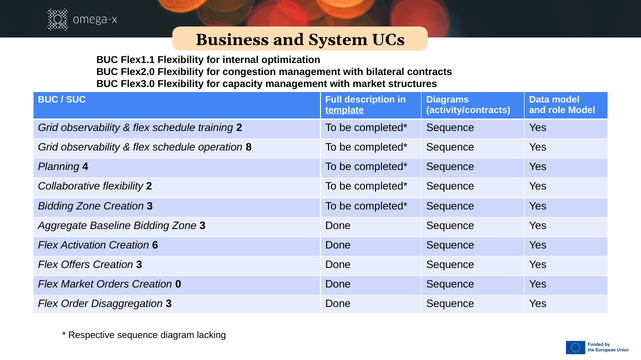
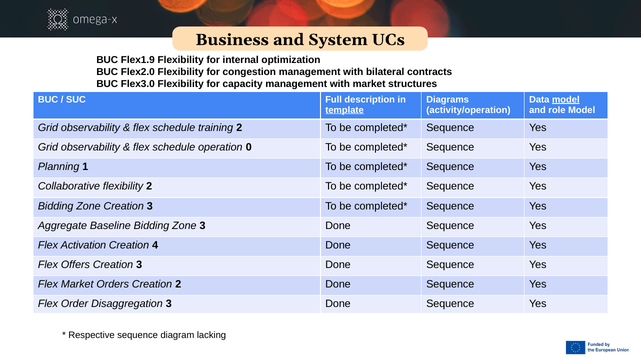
Flex1.1: Flex1.1 -> Flex1.9 (138, 60)
model underline: none -> present (566, 100)
activity/contracts: activity/contracts -> activity/operation (468, 110)
8: 8 -> 0 (249, 148)
4: 4 -> 1 (85, 167)
6: 6 -> 4 (155, 245)
Creation 0: 0 -> 2 (178, 285)
